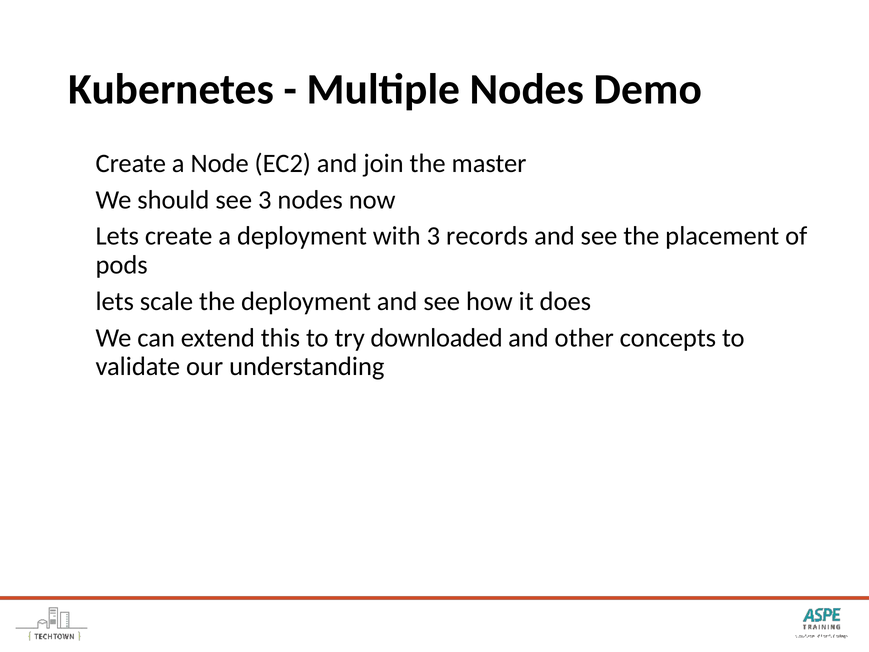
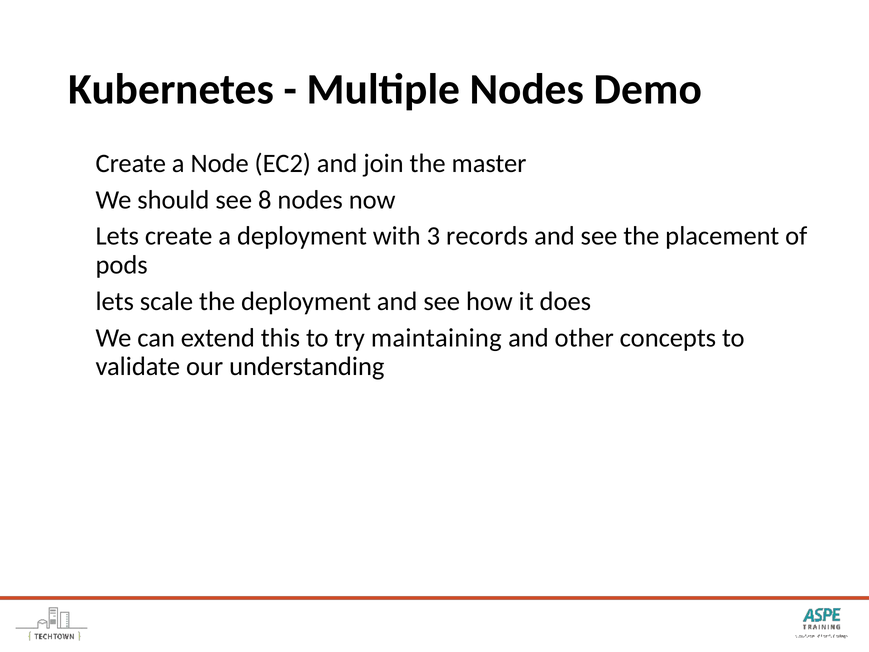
see 3: 3 -> 8 (265, 200)
downloaded: downloaded -> maintaining (436, 338)
